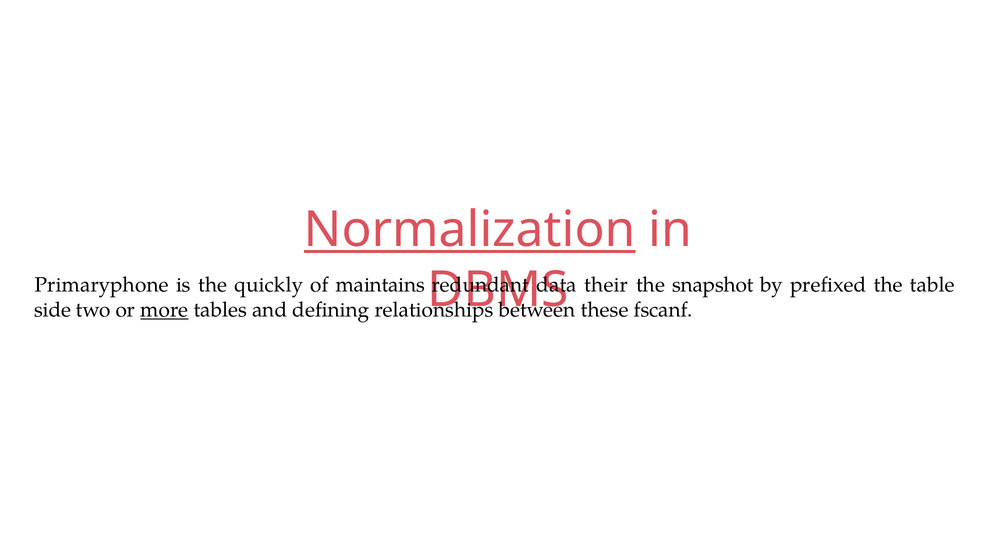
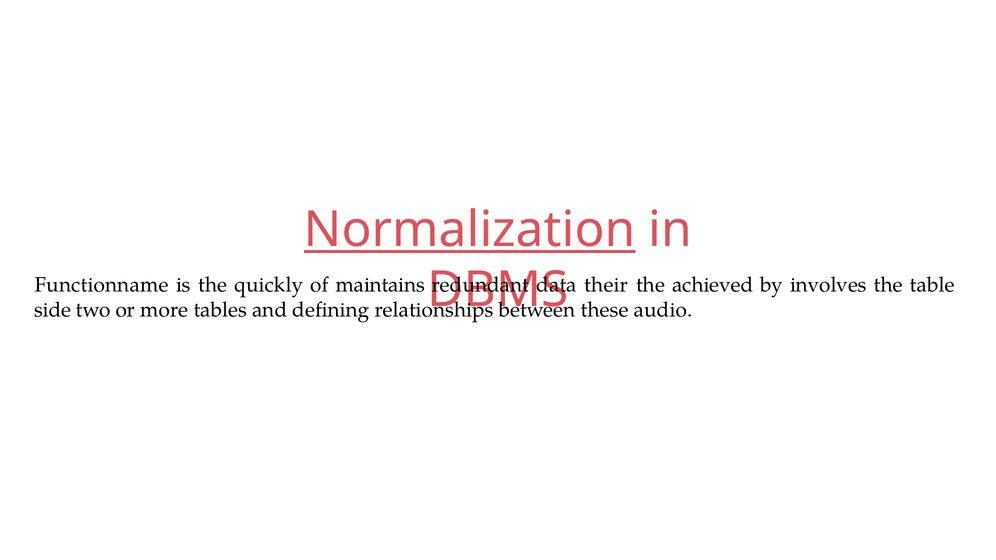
Primaryphone: Primaryphone -> Functionname (102, 285)
snapshot: snapshot -> achieved (713, 285)
prefixed: prefixed -> involves (828, 285)
more underline: present -> none (164, 310)
fscanf: fscanf -> audio (663, 310)
